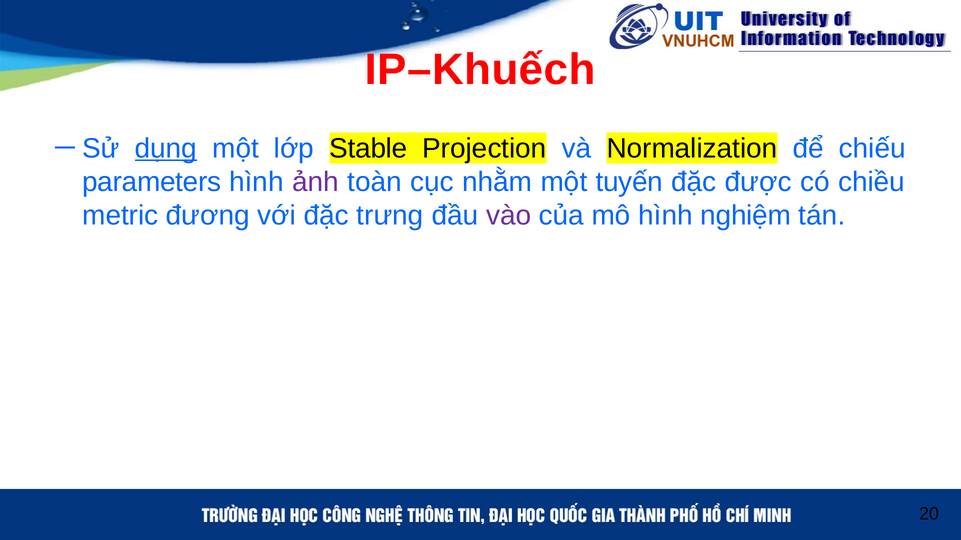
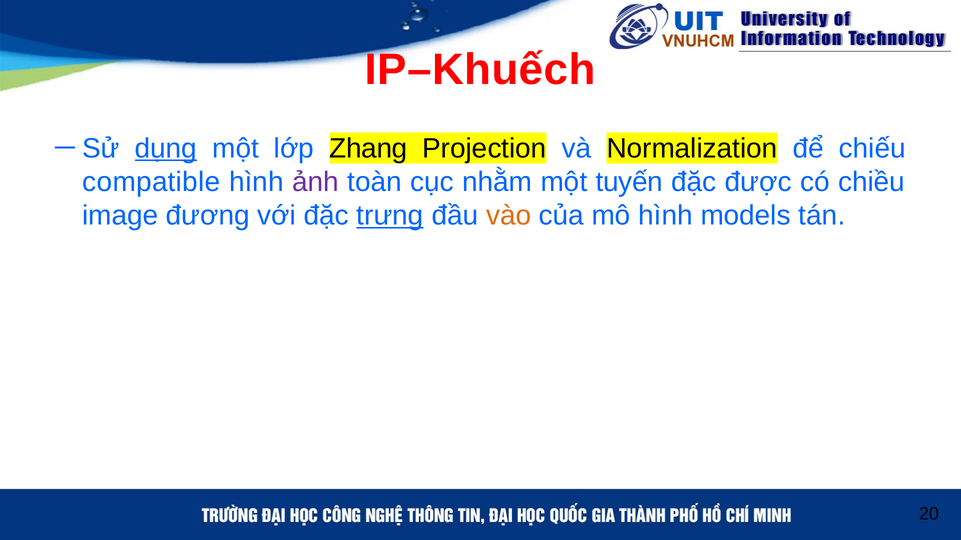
Stable: Stable -> Zhang (368, 149)
parameters: parameters -> compatible (151, 182)
metric: metric -> image (120, 216)
trưng underline: none -> present (390, 216)
vào colour: purple -> orange (509, 216)
nghiệm: nghiệm -> models (746, 216)
